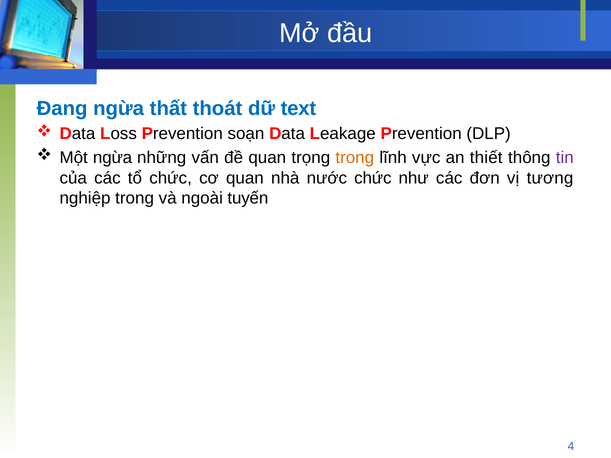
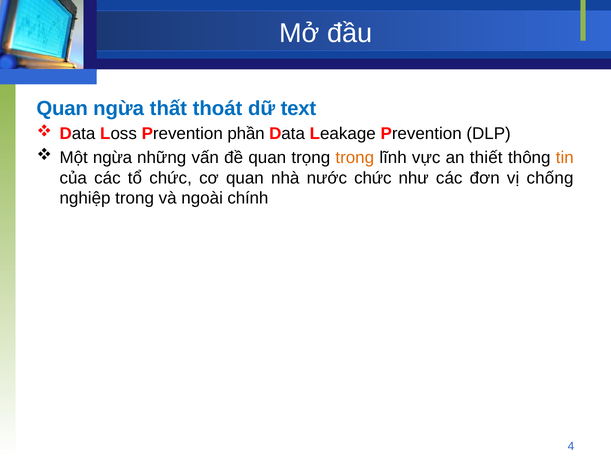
Đang: Đang -> Quan (62, 108)
soạn: soạn -> phần (246, 134)
tin colour: purple -> orange (565, 158)
tương: tương -> chống (550, 178)
tuyến: tuyến -> chính (248, 198)
